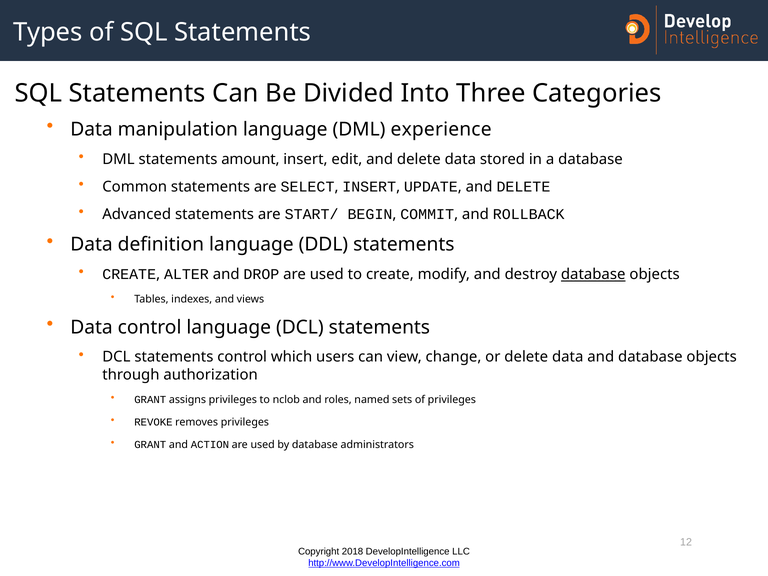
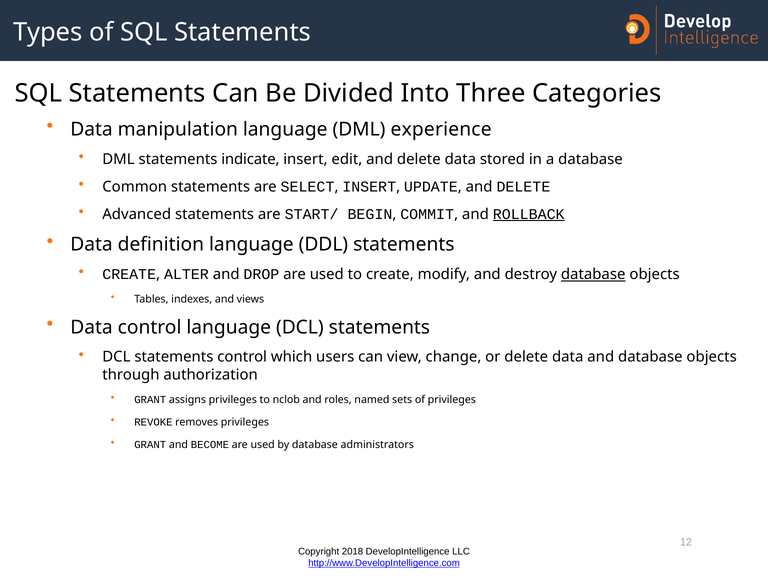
amount: amount -> indicate (250, 159)
ROLLBACK underline: none -> present (529, 214)
ACTION: ACTION -> BECOME (210, 445)
